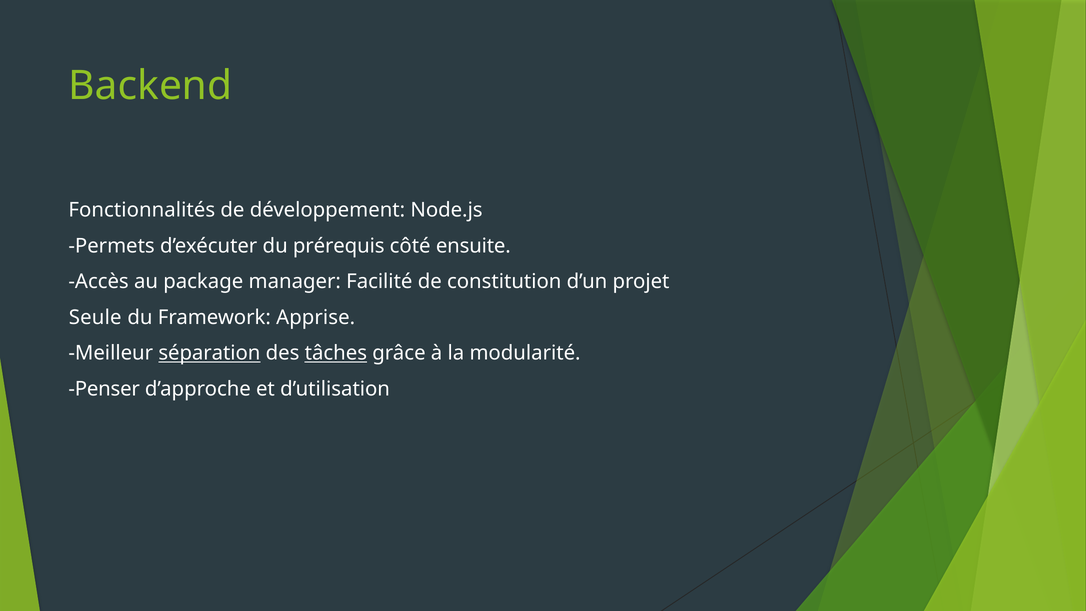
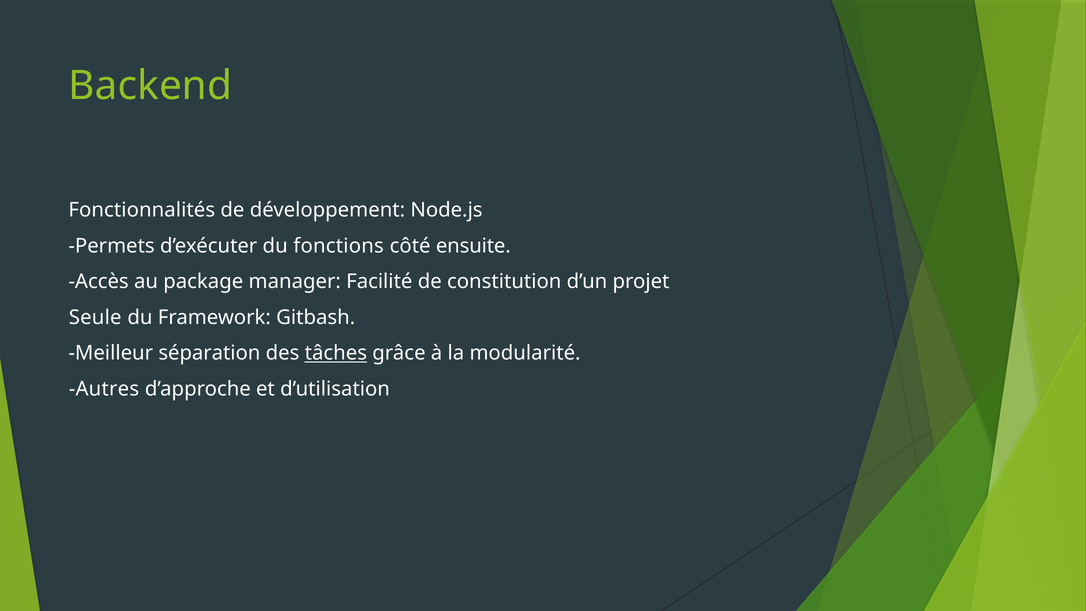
prérequis: prérequis -> fonctions (339, 246)
Apprise: Apprise -> Gitbash (316, 317)
séparation underline: present -> none (209, 353)
Penser: Penser -> Autres (104, 389)
